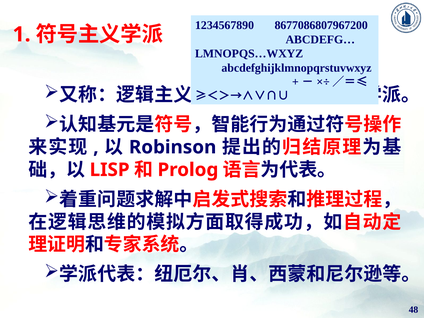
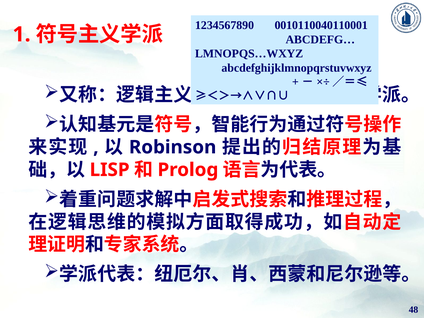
8677086807967200: 8677086807967200 -> 0010110040110001 (321, 25)
